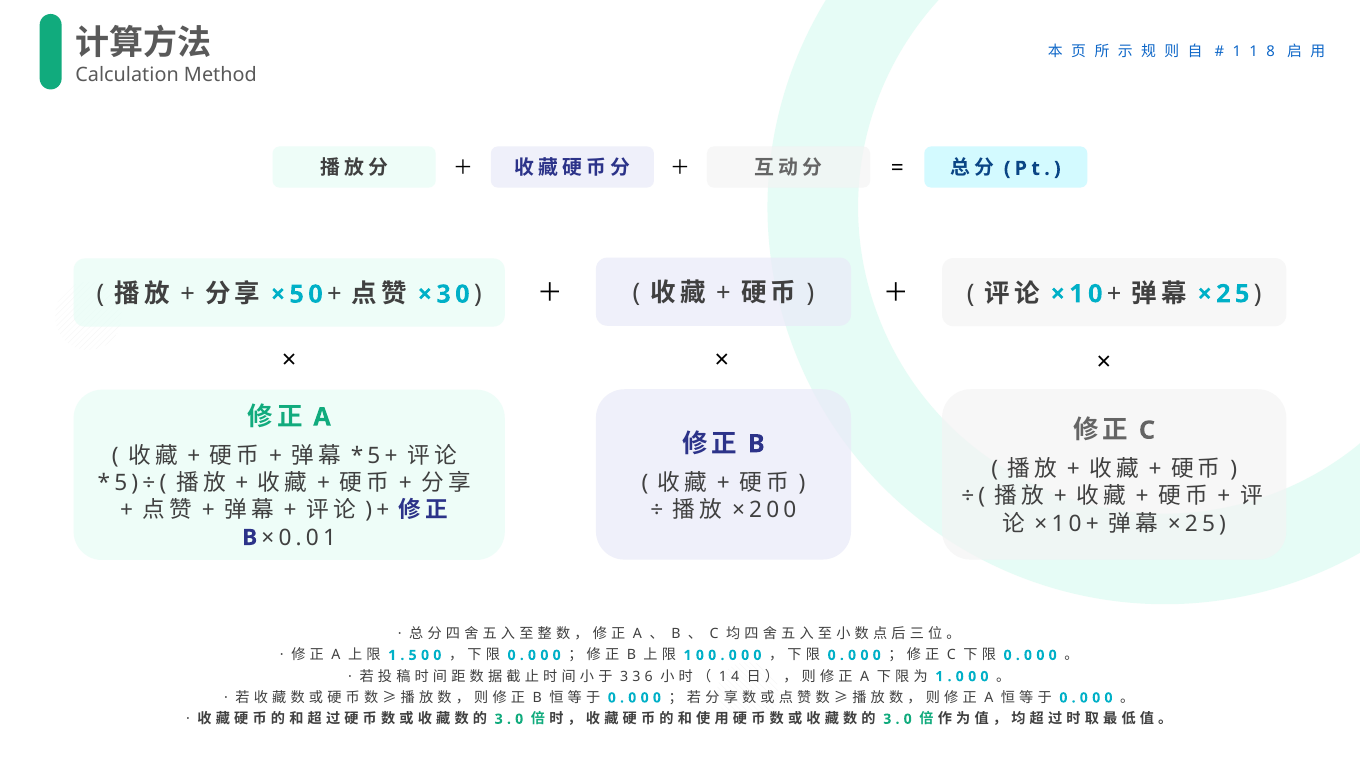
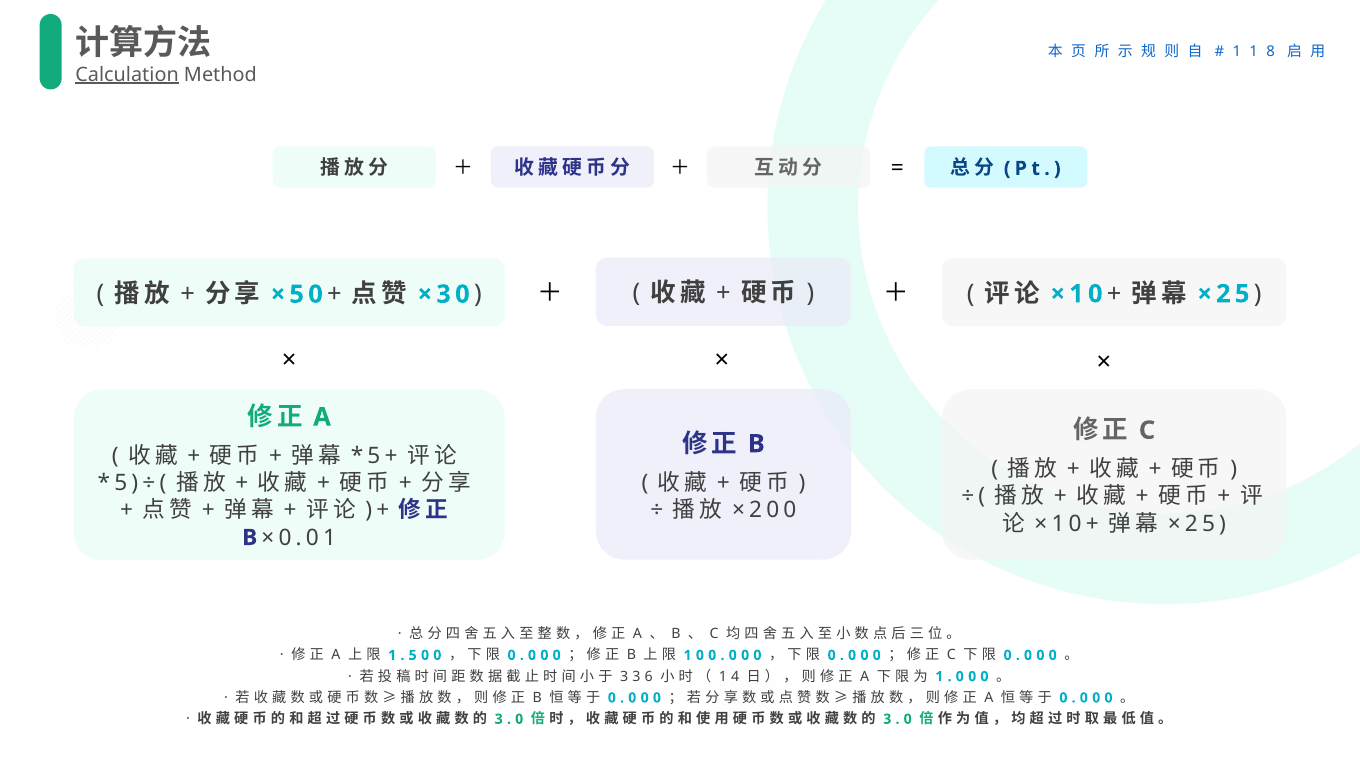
Calculation underline: none -> present (127, 75)
